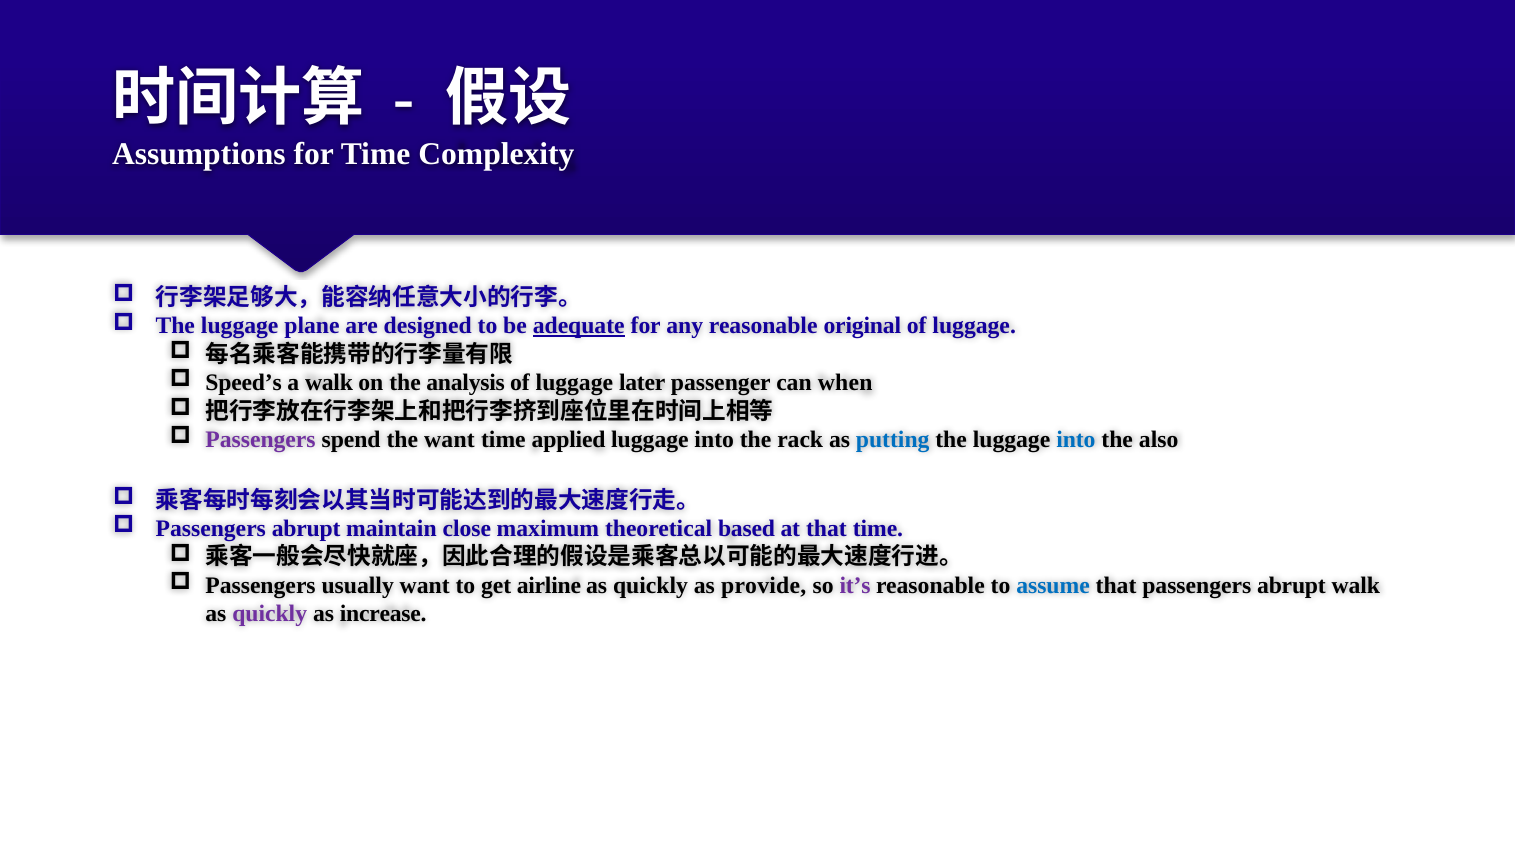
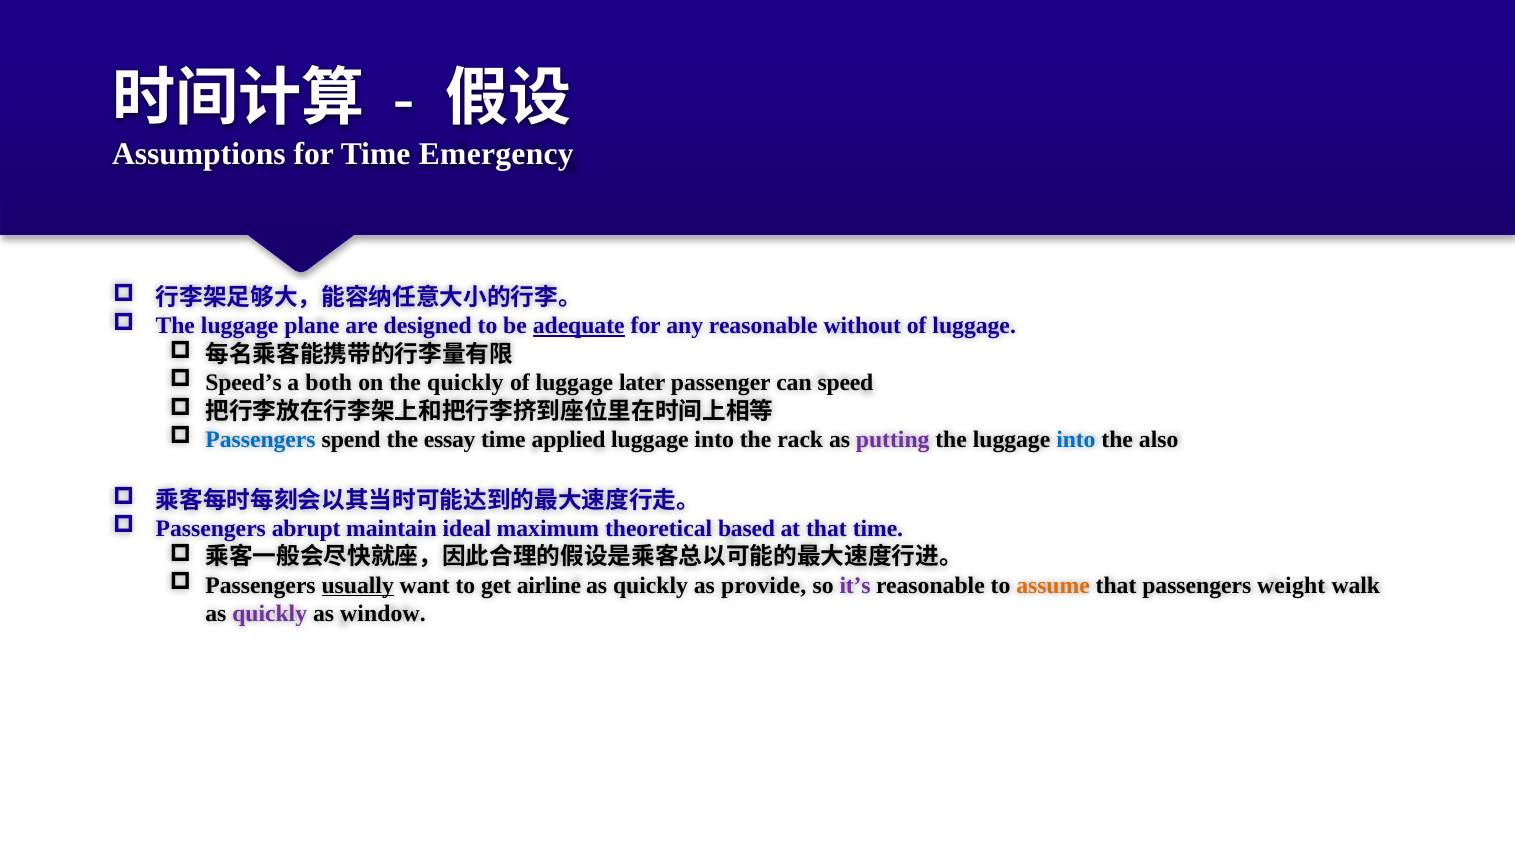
Complexity: Complexity -> Emergency (496, 154)
original: original -> without (862, 326)
a walk: walk -> both (329, 383)
the analysis: analysis -> quickly (465, 383)
when: when -> speed (845, 383)
Passengers colour: purple -> blue (261, 440)
the want: want -> essay (450, 440)
putting colour: blue -> purple (893, 440)
close: close -> ideal (467, 529)
usually underline: none -> present (358, 586)
assume colour: blue -> orange (1053, 586)
that passengers abrupt: abrupt -> weight (1291, 586)
increase: increase -> window (383, 614)
